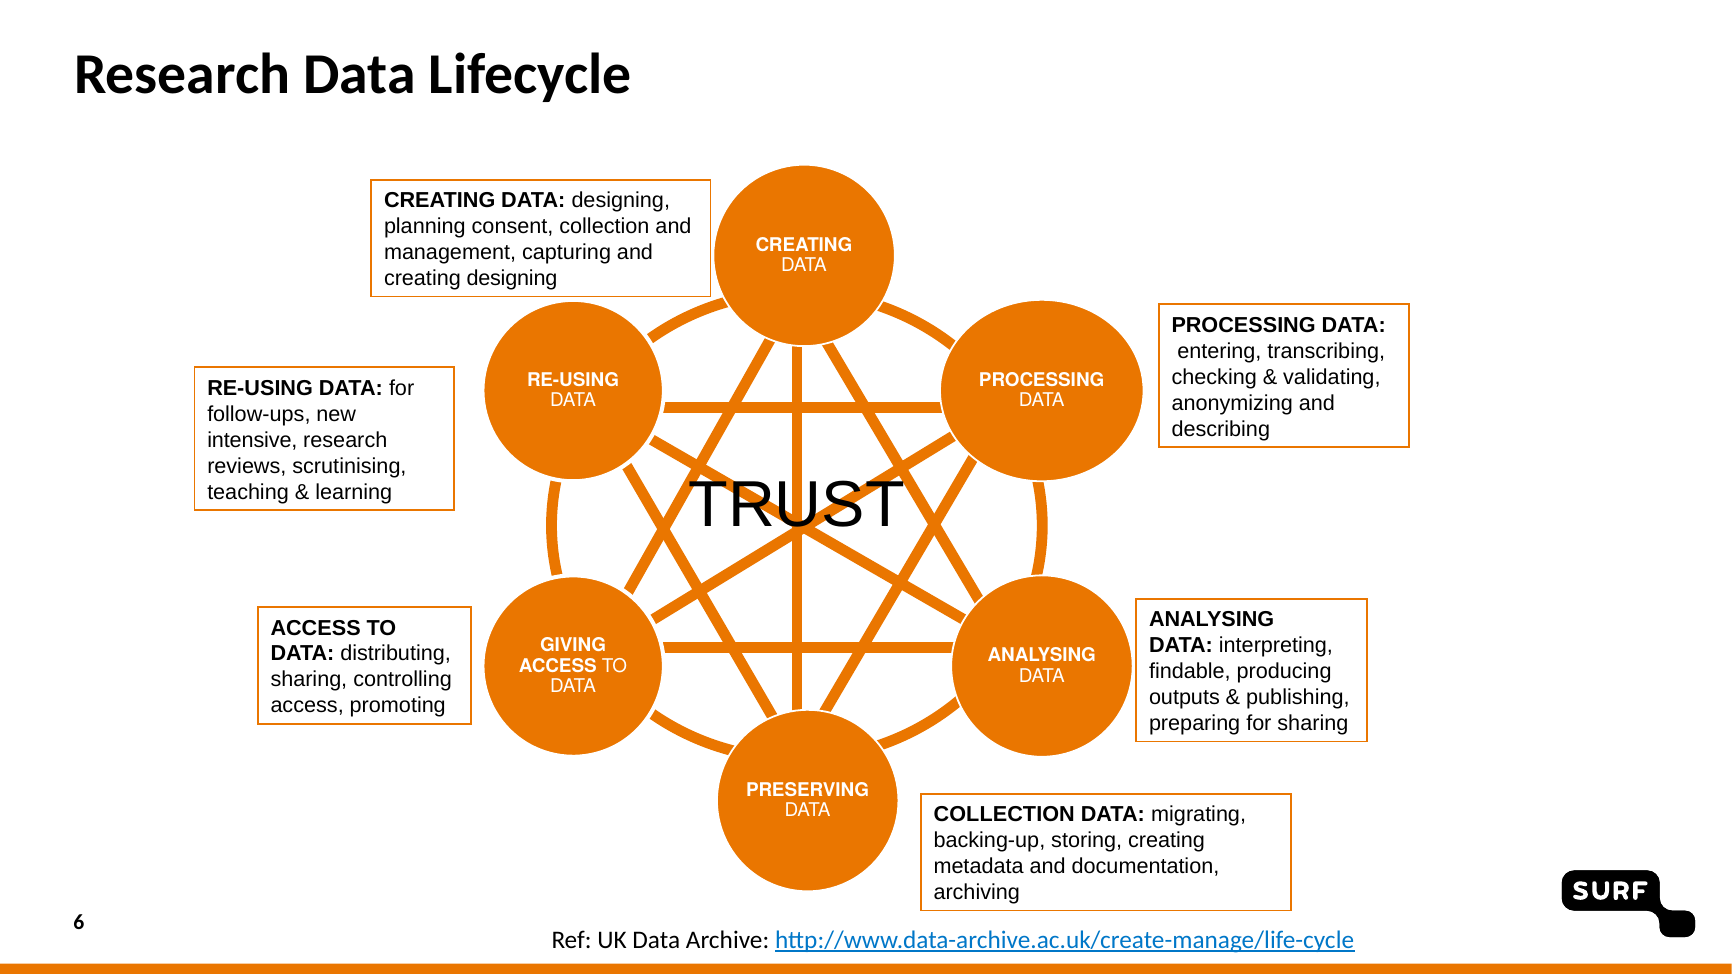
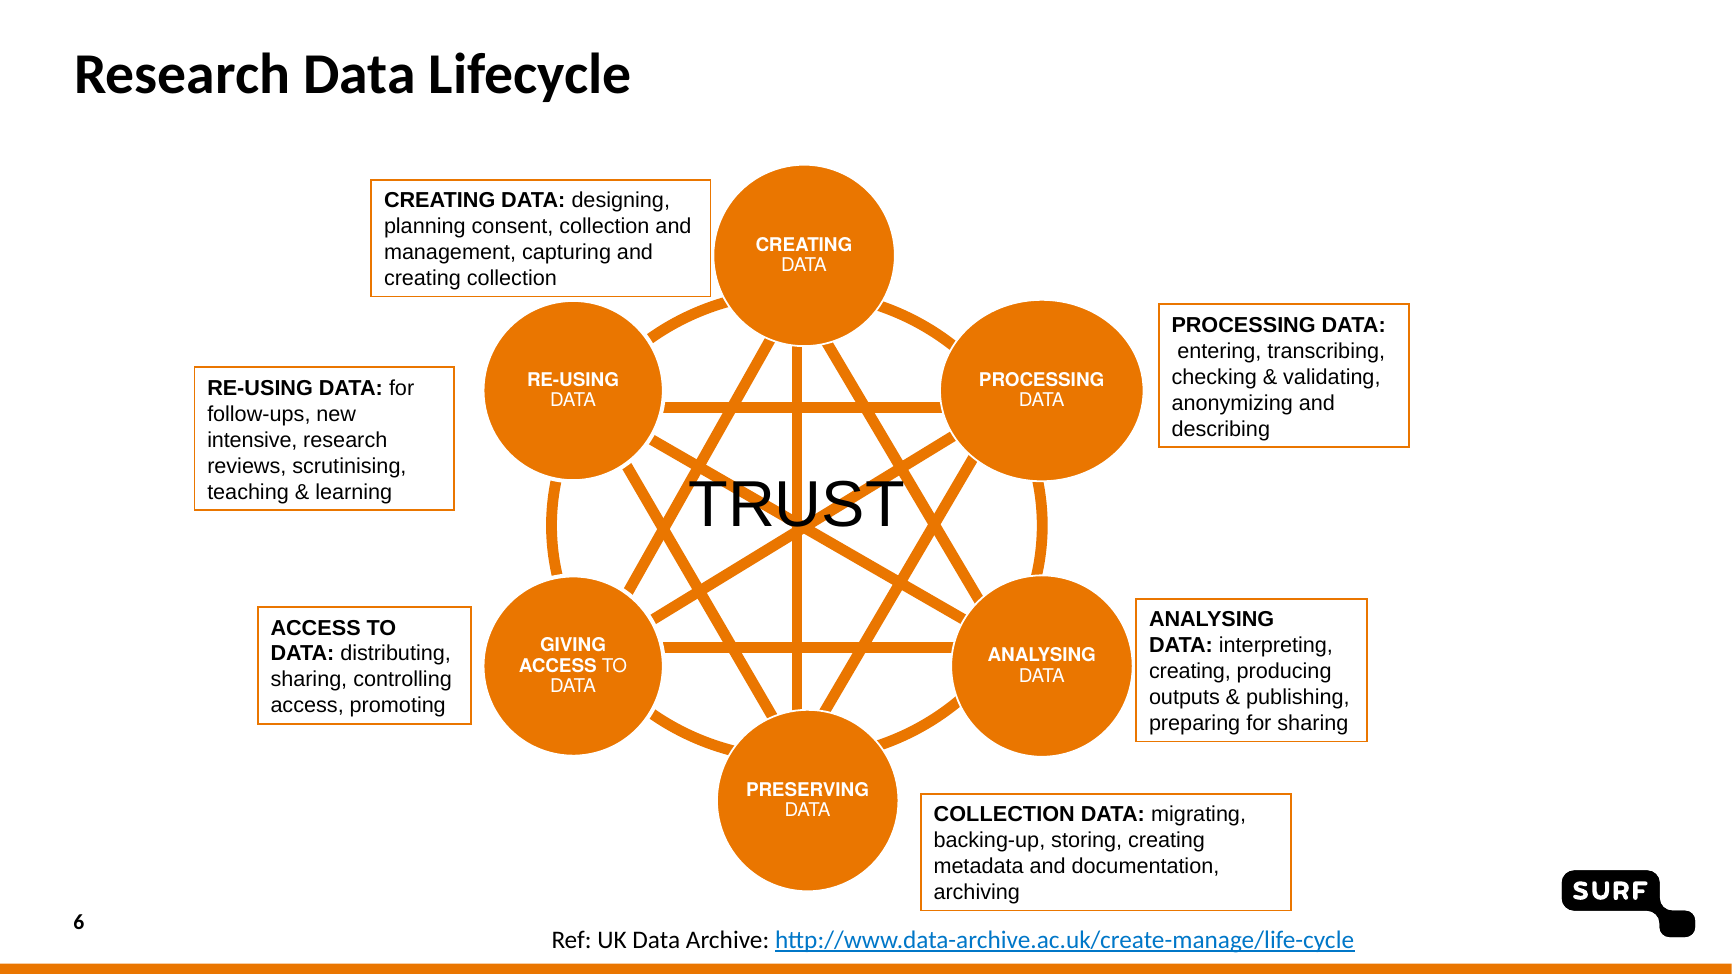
creating designing: designing -> collection (512, 279)
findable: findable -> creating (1190, 672)
